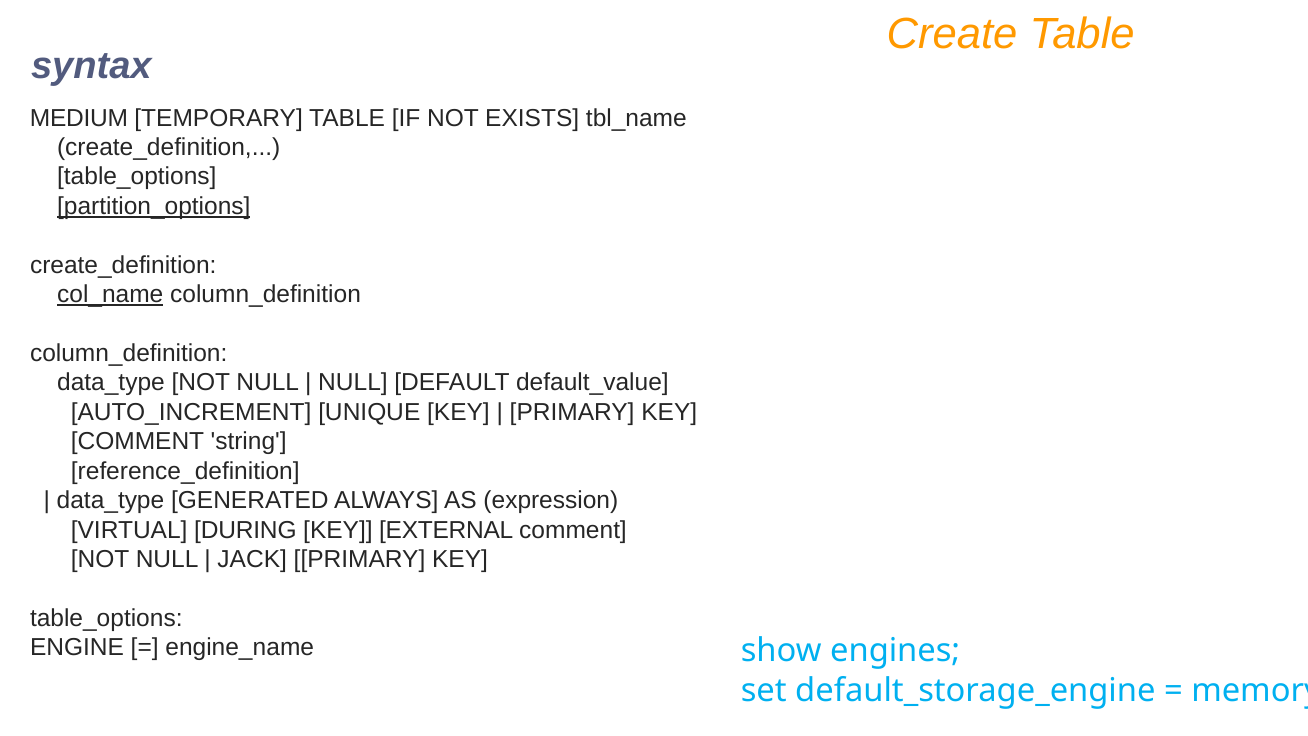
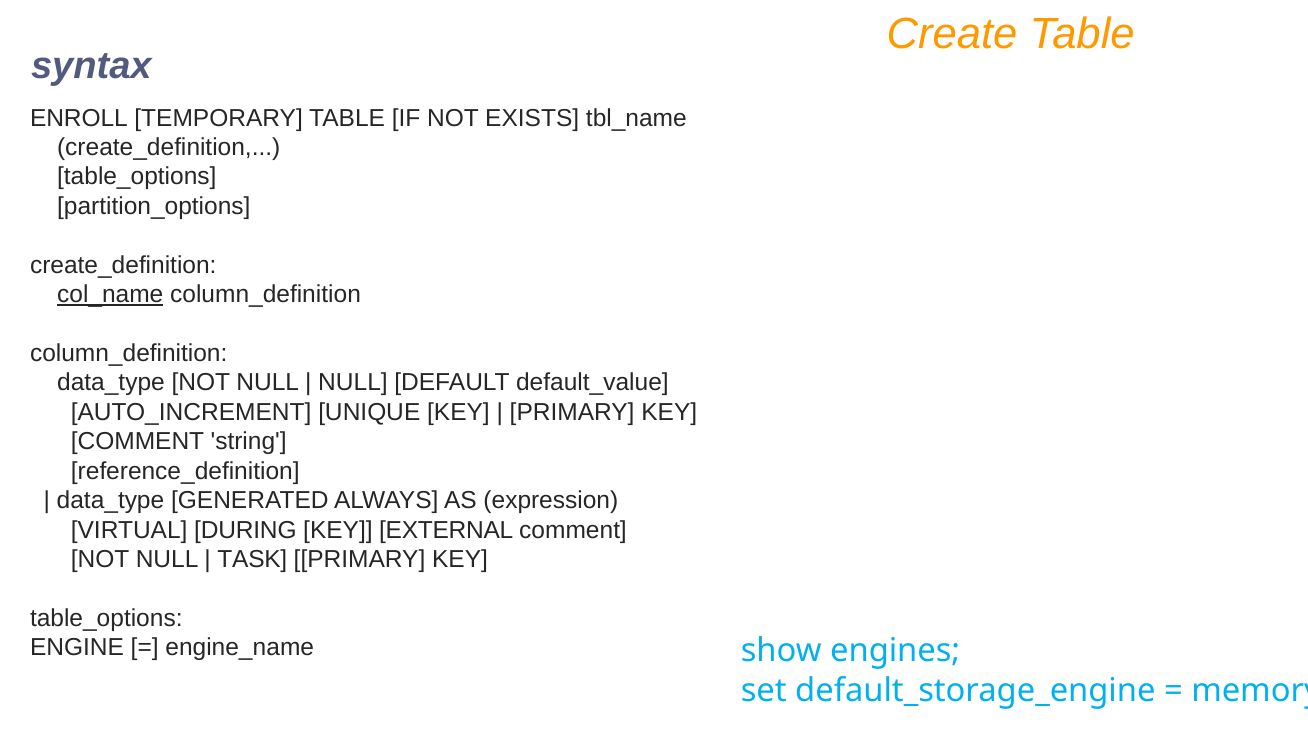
MEDIUM: MEDIUM -> ENROLL (79, 118)
partition_options underline: present -> none (154, 206)
JACK: JACK -> TASK (252, 559)
